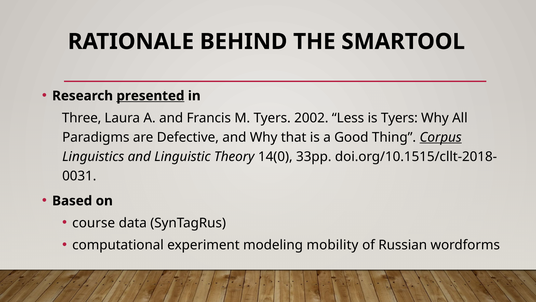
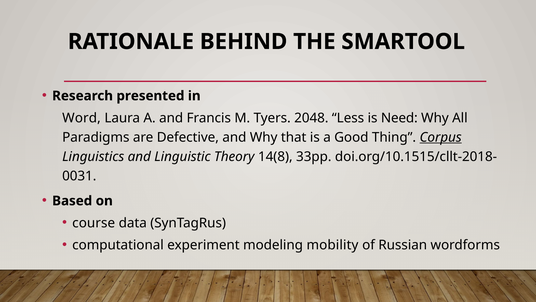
presented underline: present -> none (150, 96)
Three: Three -> Word (81, 118)
2002: 2002 -> 2048 (311, 118)
is Tyers: Tyers -> Need (399, 118)
14(0: 14(0 -> 14(8 (275, 156)
